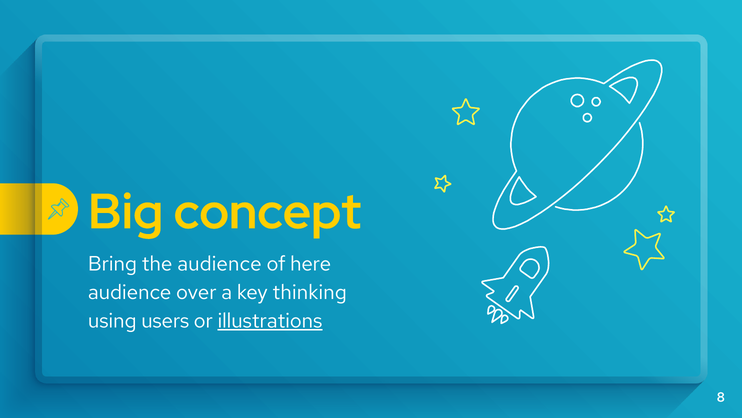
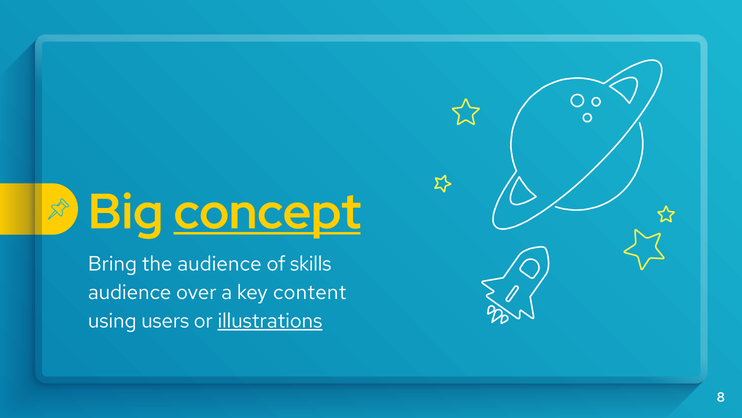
concept underline: none -> present (267, 212)
here: here -> skills (311, 264)
thinking: thinking -> content (310, 292)
